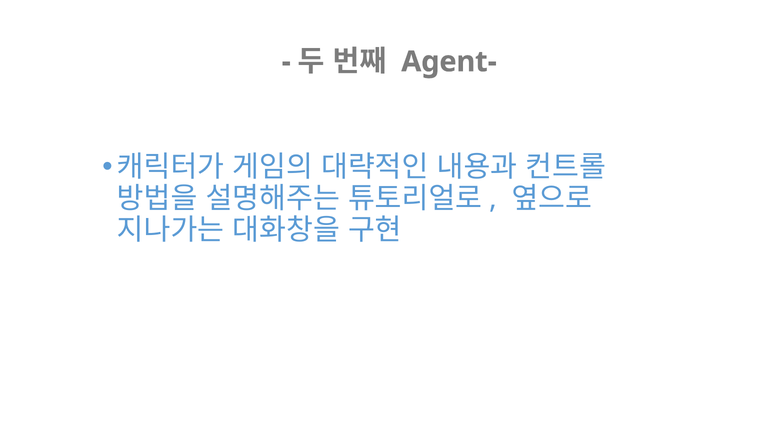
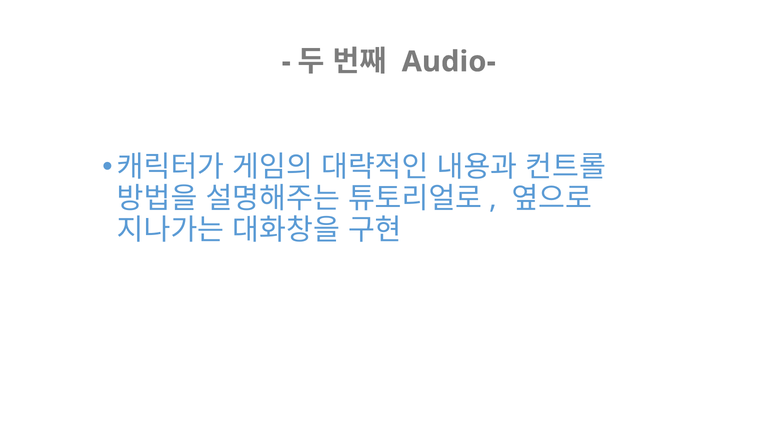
Agent-: Agent- -> Audio- (449, 62)
